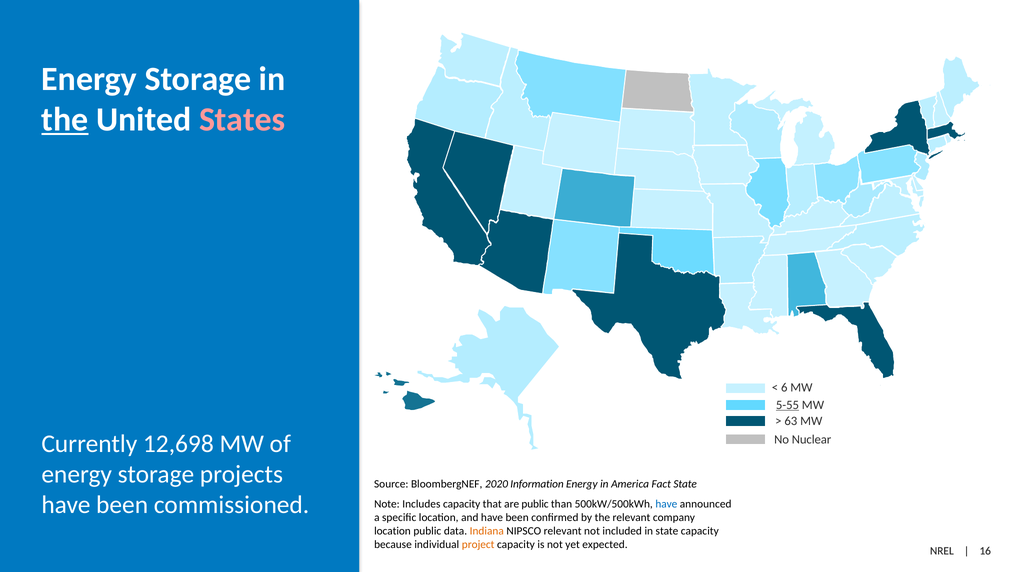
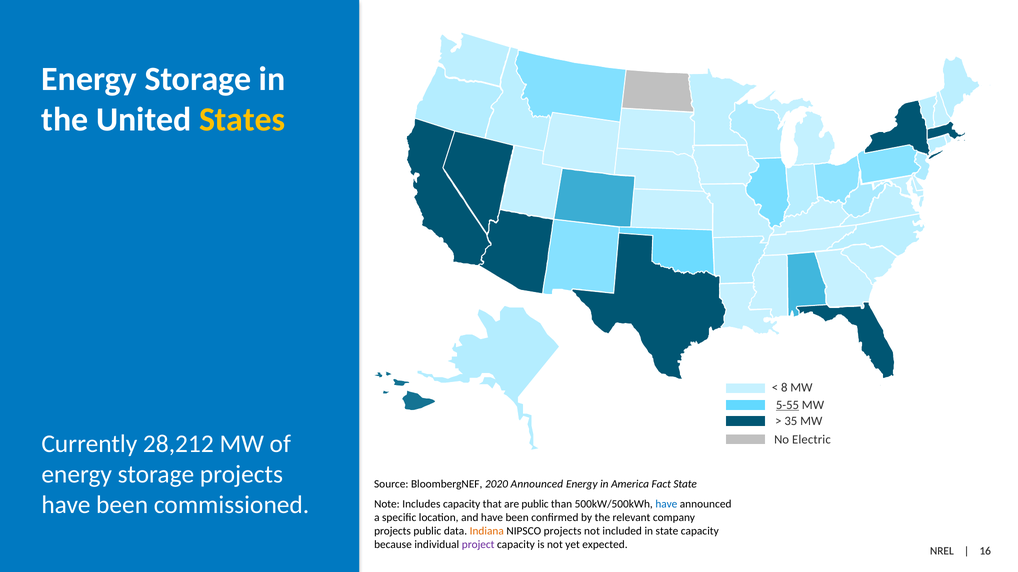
the underline: present -> none (65, 120)
States colour: pink -> yellow (242, 120)
6: 6 -> 8 (784, 388)
63: 63 -> 35 (791, 422)
12,698: 12,698 -> 28,212 (178, 444)
Nuclear: Nuclear -> Electric (811, 440)
2020 Information: Information -> Announced (537, 484)
location: location -> projects (392, 532)
NIPSCO relevant: relevant -> projects (563, 532)
project colour: orange -> purple (478, 545)
